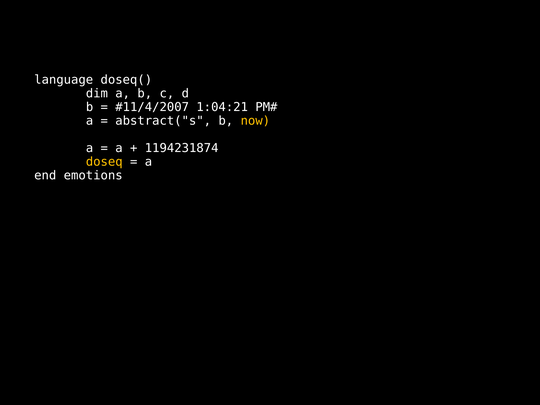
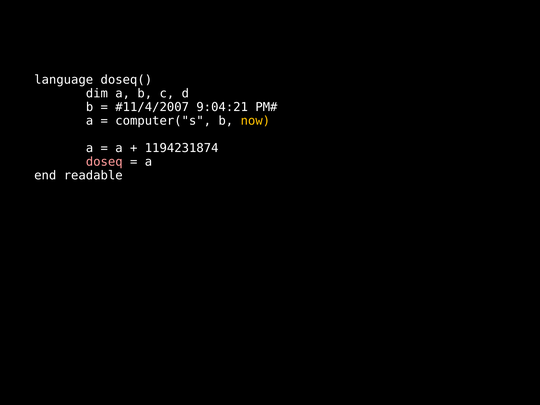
1:04:21: 1:04:21 -> 9:04:21 (222, 107)
abstract("s: abstract("s -> computer("s (163, 121)
doseq colour: yellow -> pink (104, 162)
emotions: emotions -> readable (93, 176)
